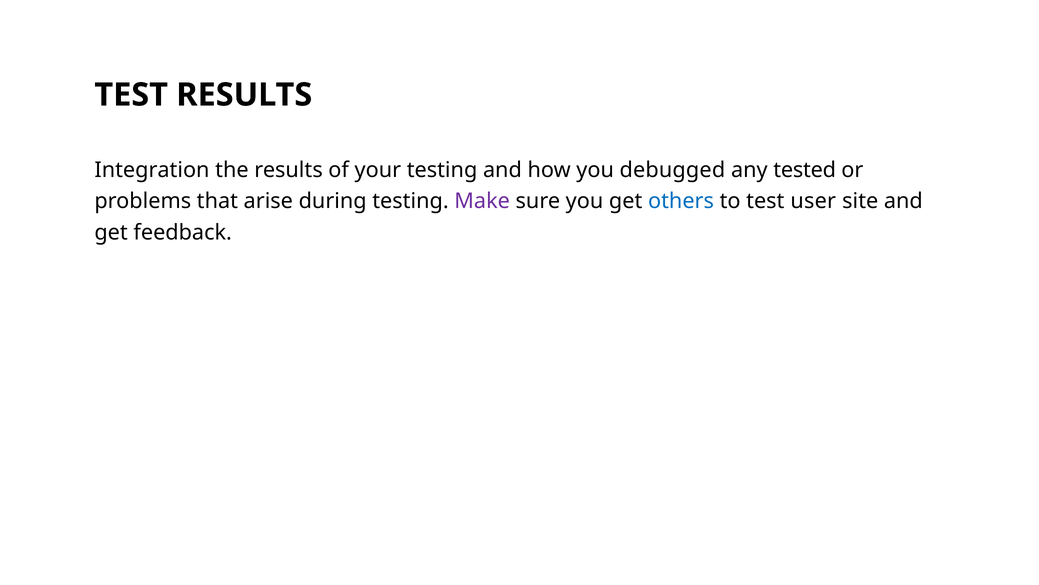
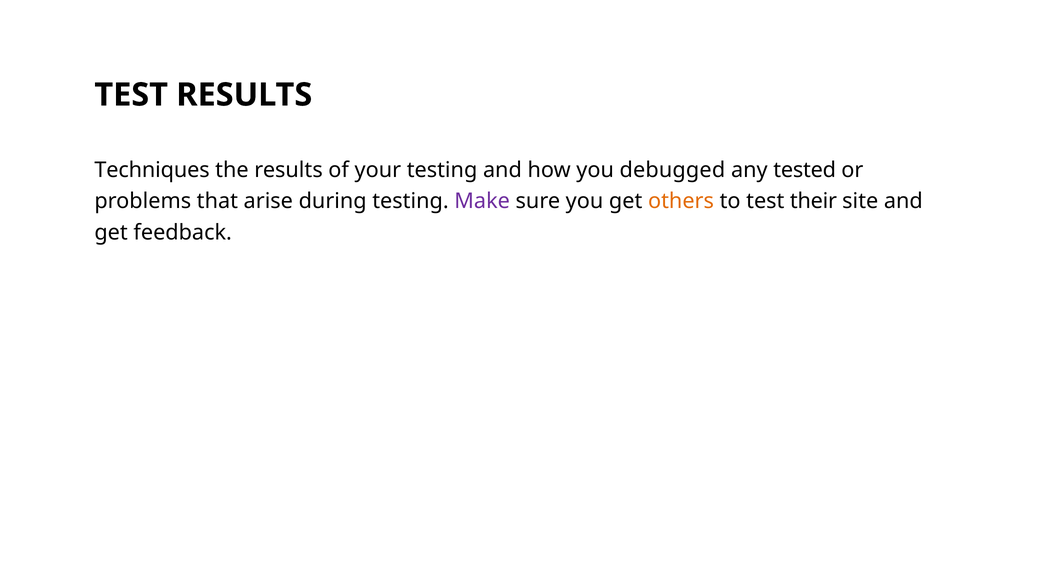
Integration: Integration -> Techniques (152, 170)
others colour: blue -> orange (681, 201)
user: user -> their (813, 201)
